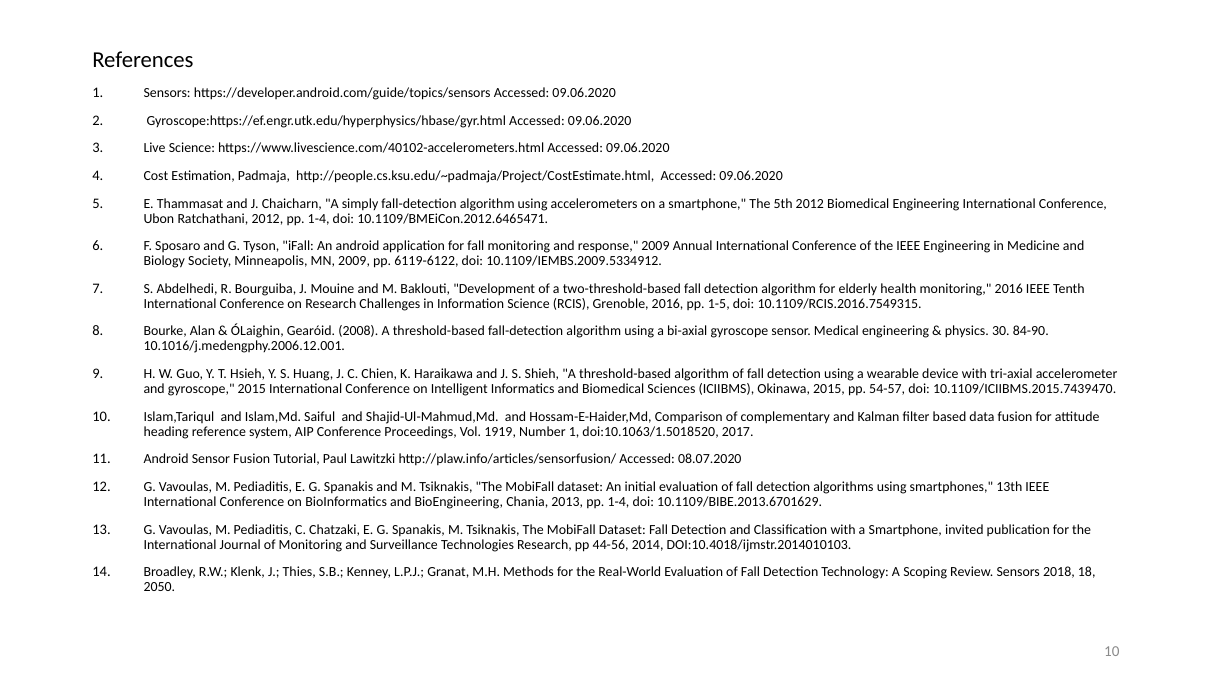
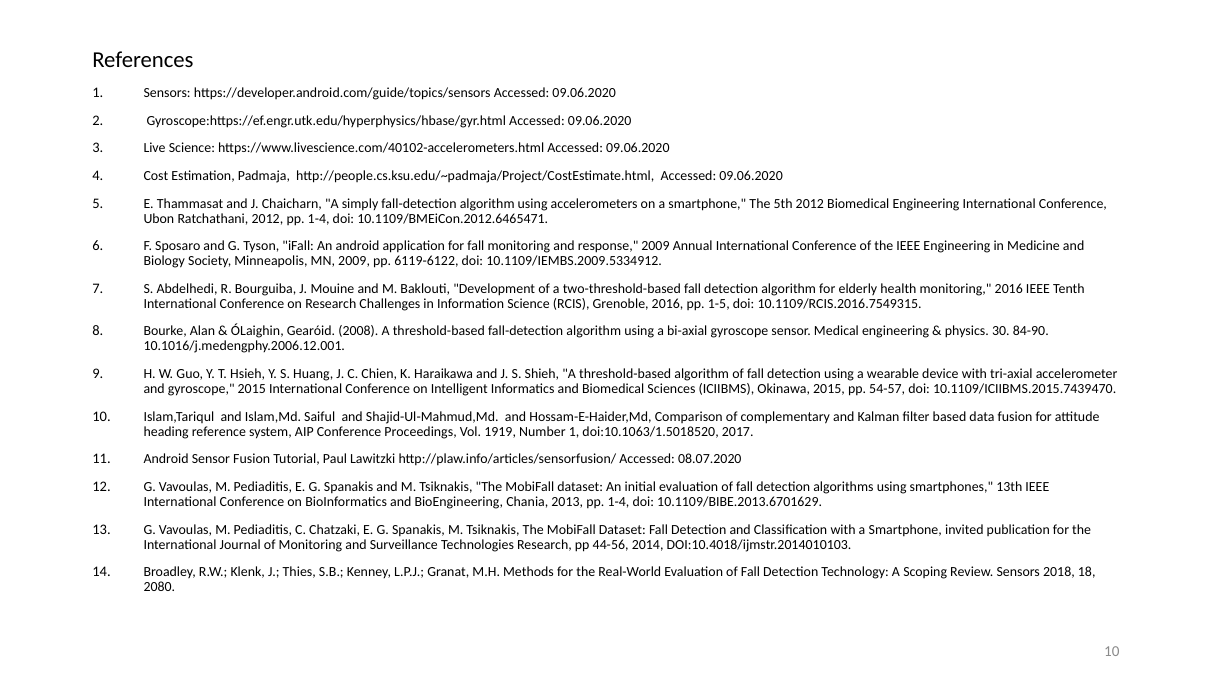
2050: 2050 -> 2080 (159, 587)
